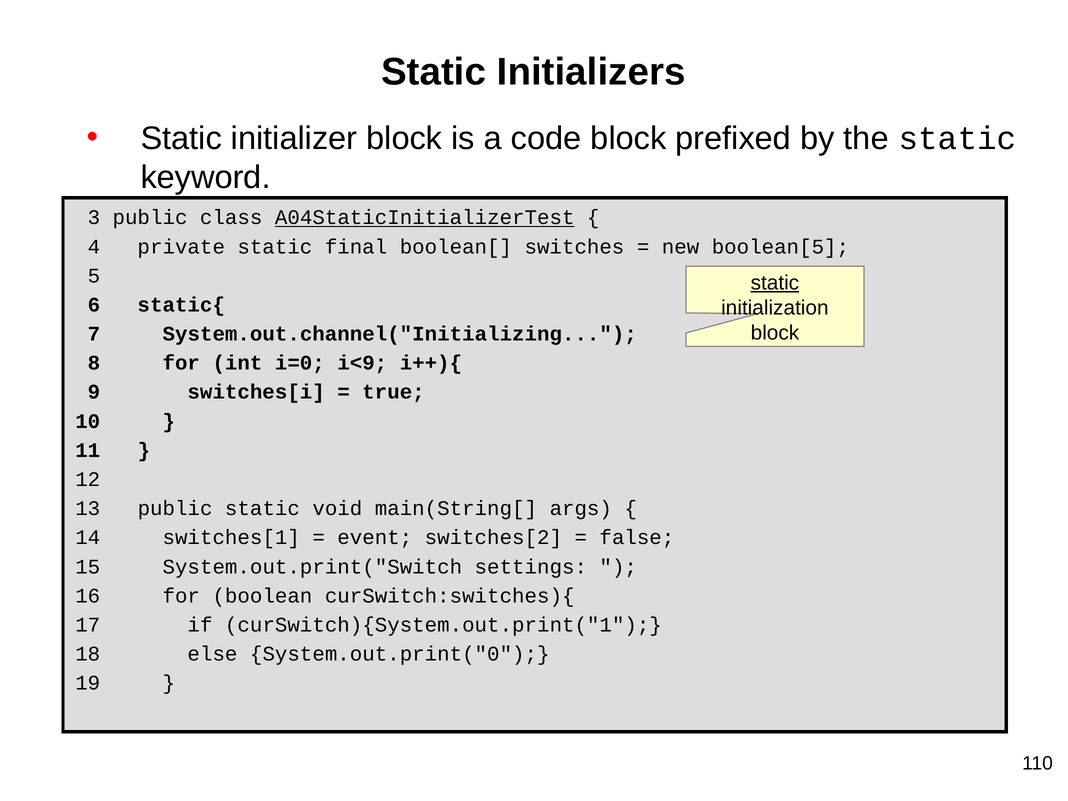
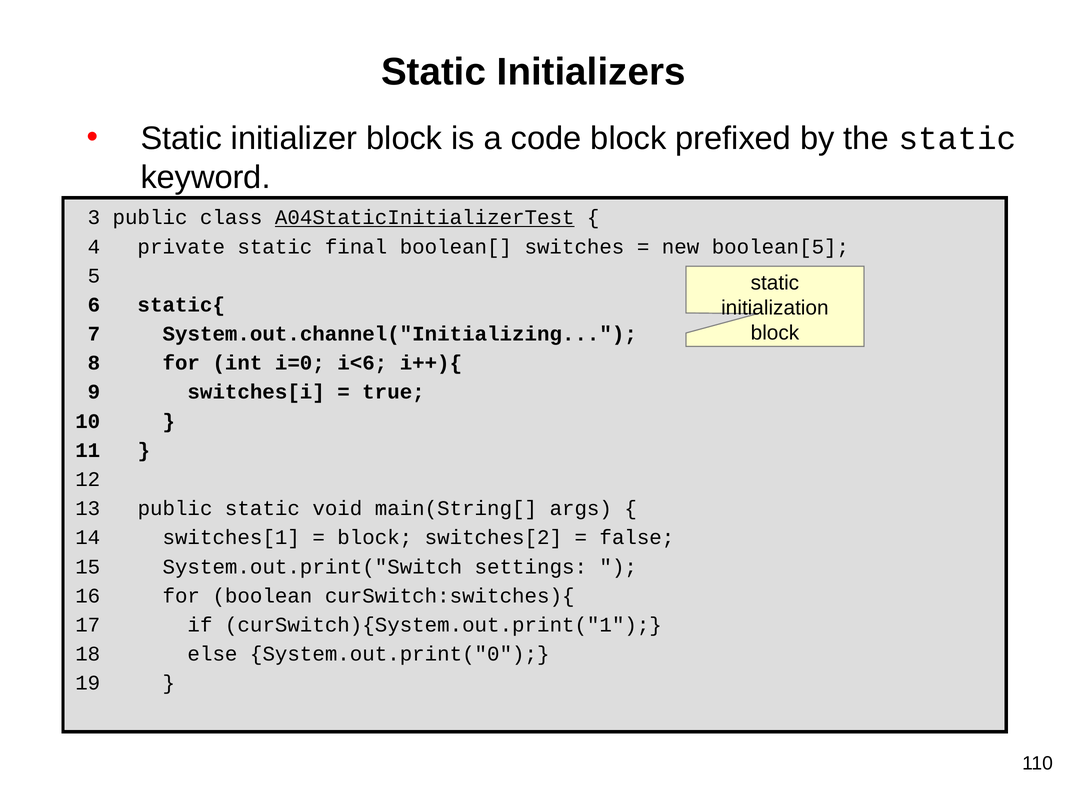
static underline: present -> none (775, 283)
i<9: i<9 -> i<6 (362, 363)
event: event -> block (375, 538)
